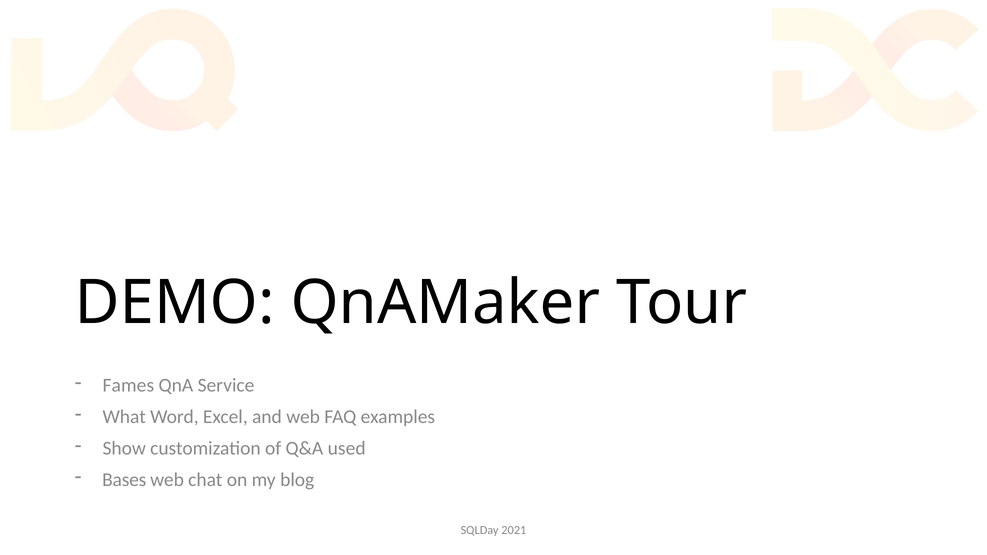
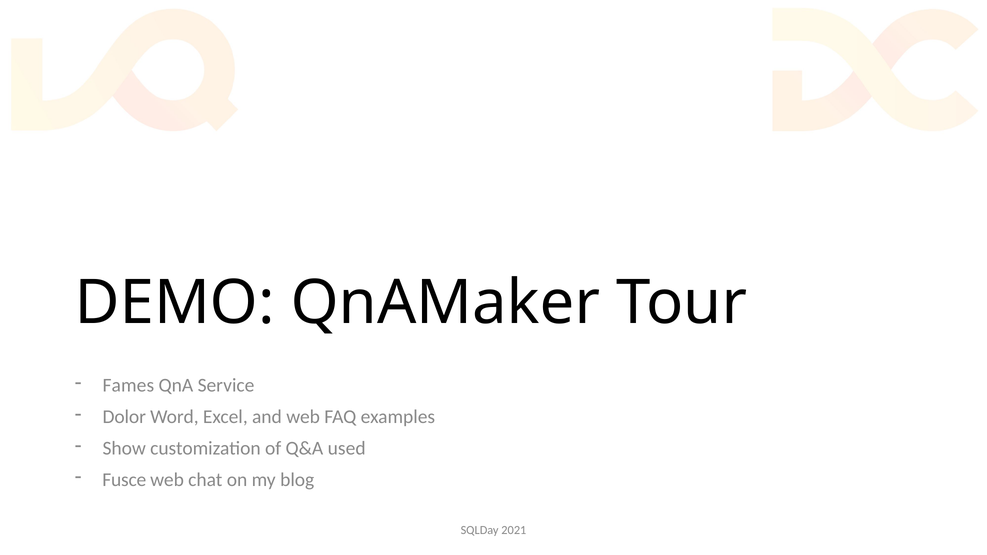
What: What -> Dolor (124, 417)
Bases: Bases -> Fusce (124, 480)
